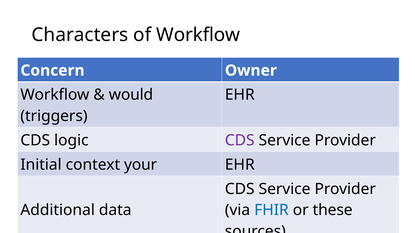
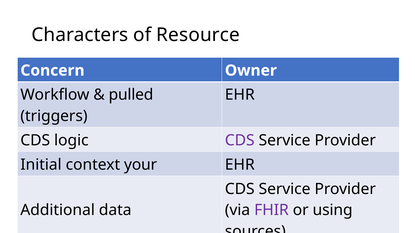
of Workflow: Workflow -> Resource (198, 35)
would: would -> pulled (131, 95)
FHIR colour: blue -> purple (271, 210)
these: these -> using (333, 210)
